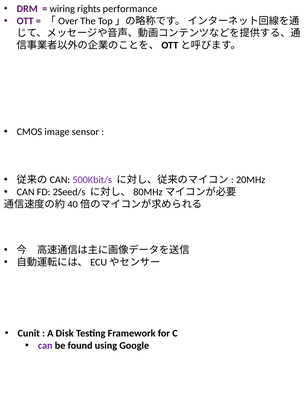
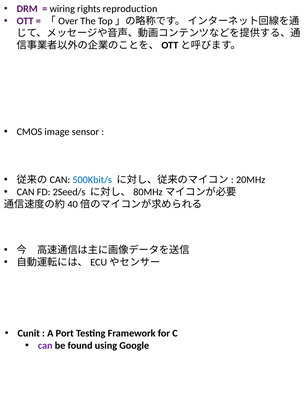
performance: performance -> reproduction (130, 9)
500Kbit/s colour: purple -> blue (92, 180)
Disk: Disk -> Port (65, 334)
